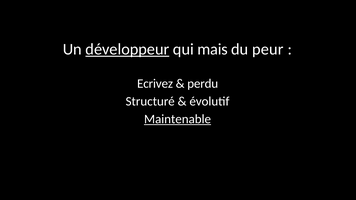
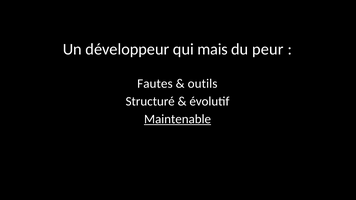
développeur underline: present -> none (127, 49)
Ecrivez: Ecrivez -> Fautes (155, 84)
perdu: perdu -> outils (203, 84)
